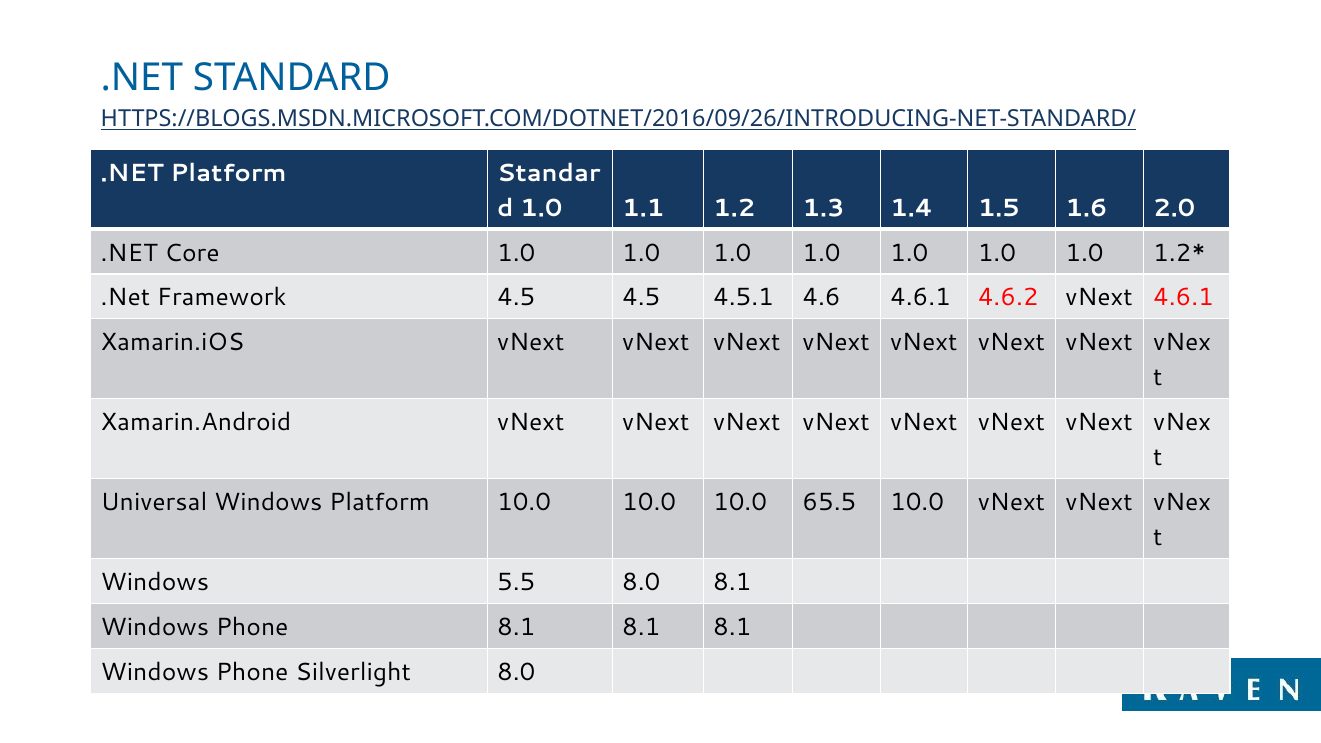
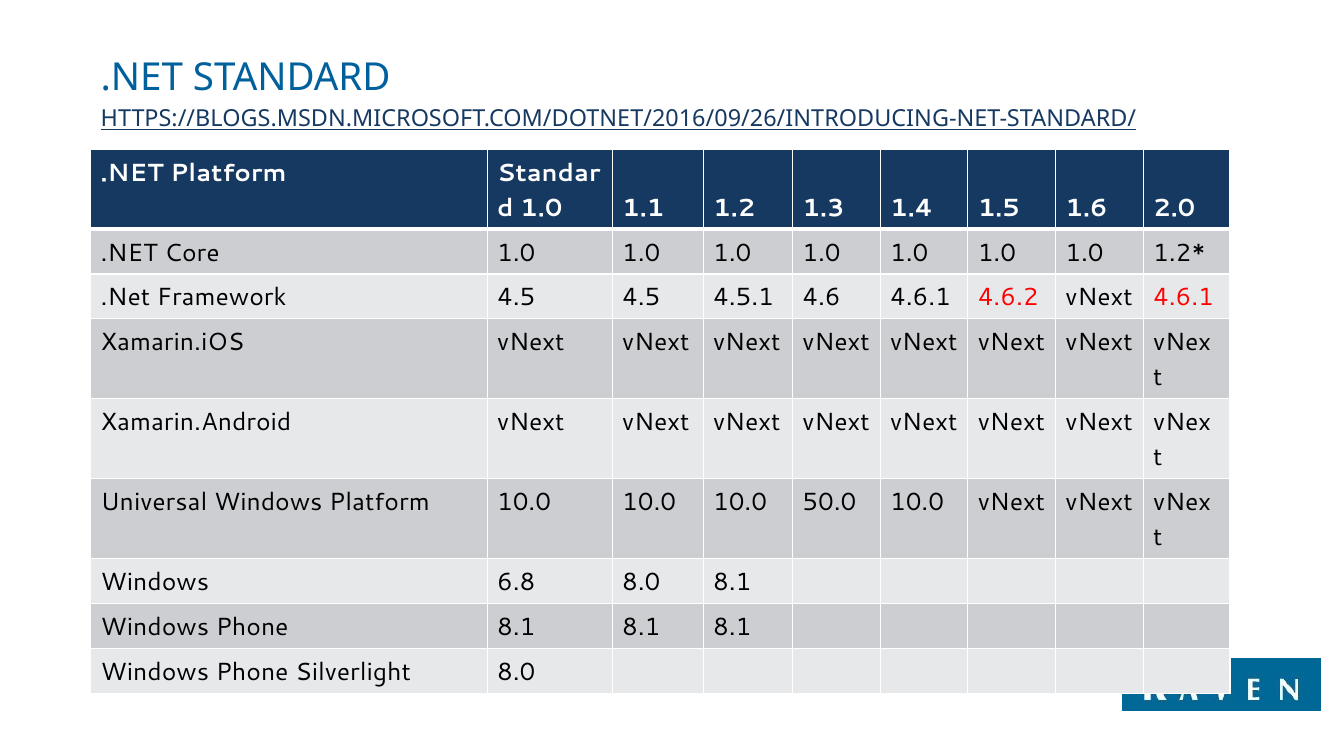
65.5: 65.5 -> 50.0 (829, 503)
5.5: 5.5 -> 6.8 (516, 583)
